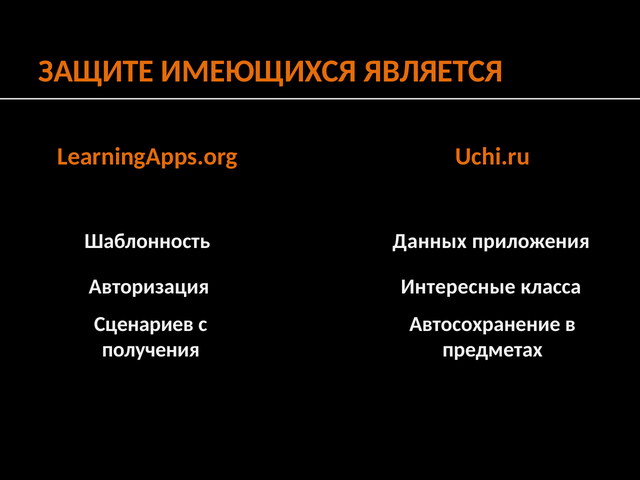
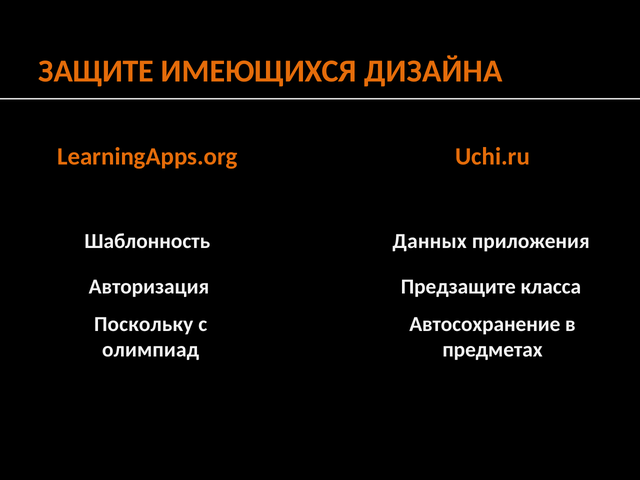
ЯВЛЯЕТСЯ: ЯВЛЯЕТСЯ -> ДИЗАЙНА (433, 71)
Интересные: Интересные -> Предзащите (458, 287)
Сценариев: Сценариев -> Поскольку (144, 324)
получения: получения -> олимпиад (151, 350)
